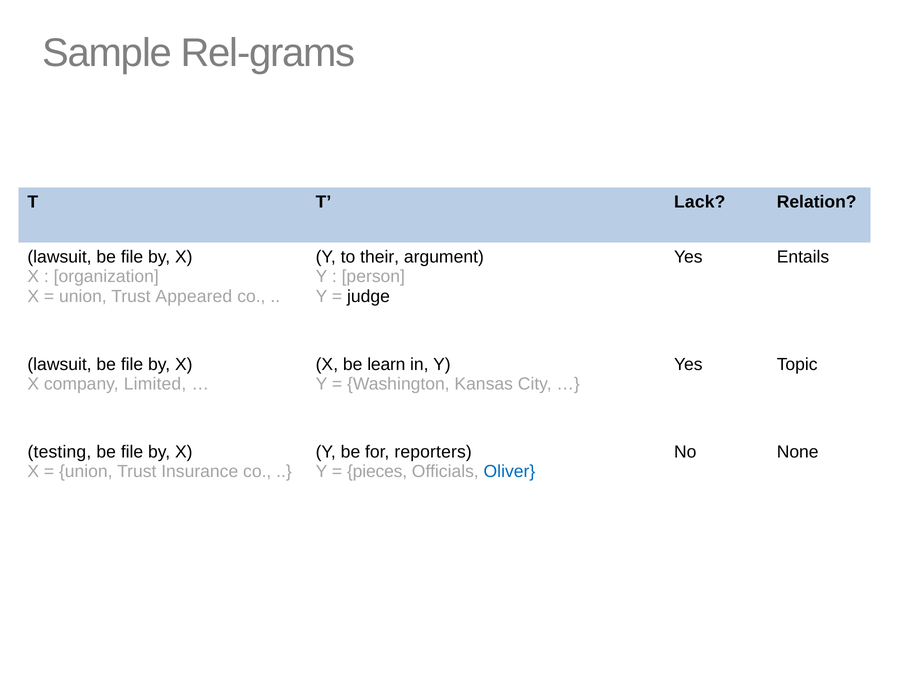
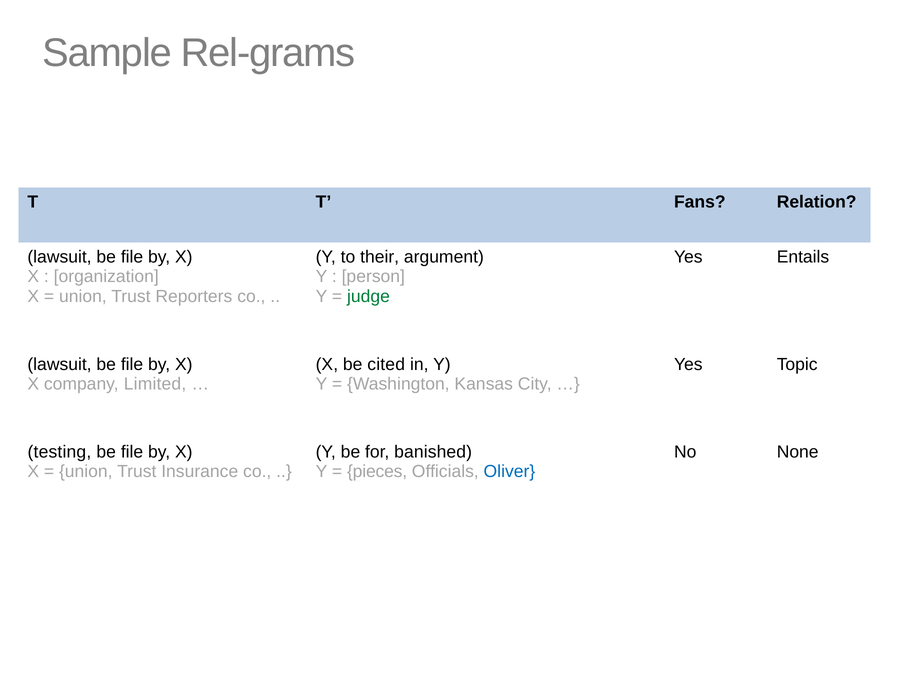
Lack: Lack -> Fans (700, 202)
Appeared: Appeared -> Reporters (194, 296)
judge colour: black -> green (368, 296)
learn: learn -> cited (386, 364)
reporters: reporters -> banished (433, 452)
